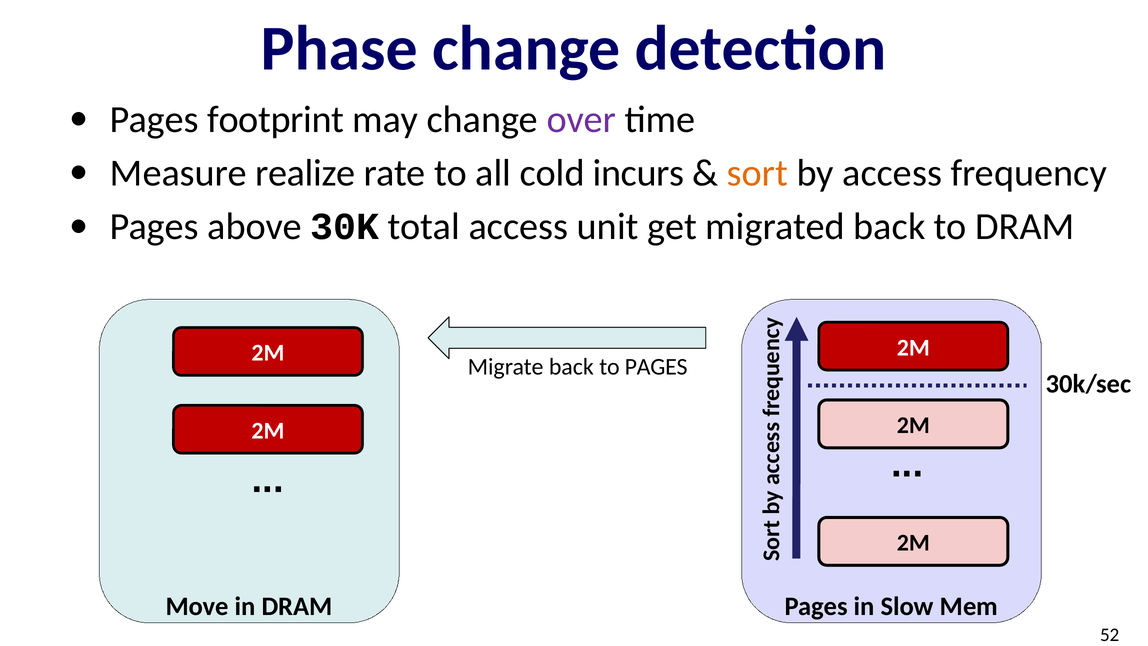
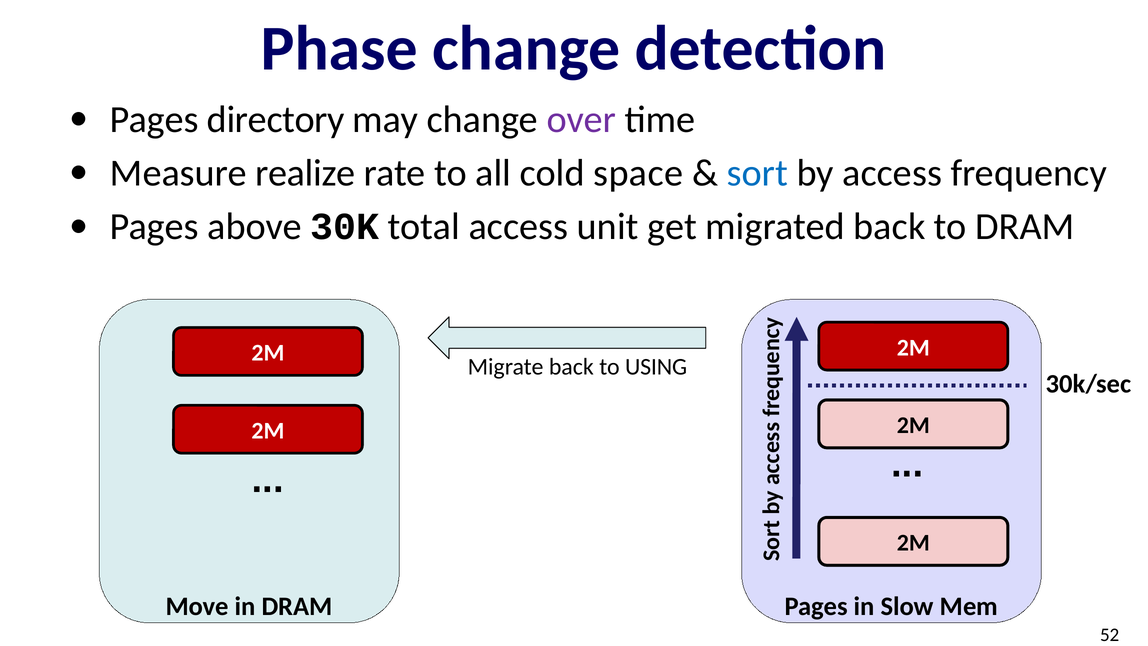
footprint: footprint -> directory (276, 120)
incurs: incurs -> space (638, 173)
sort colour: orange -> blue (757, 173)
to PAGES: PAGES -> USING (656, 367)
